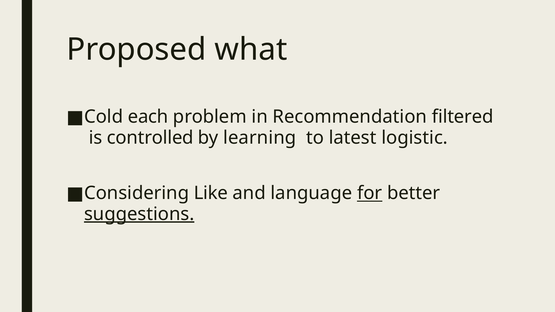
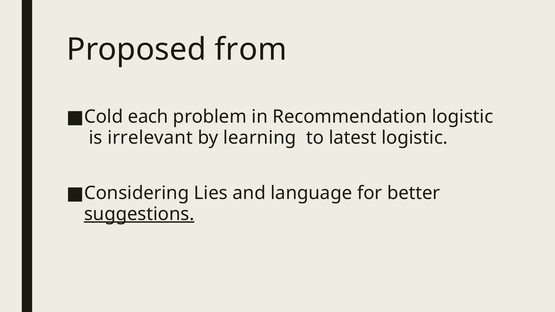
what: what -> from (251, 50)
Recommendation filtered: filtered -> logistic (463, 117)
controlled: controlled -> irrelevant (150, 138)
Like: Like -> Lies (211, 193)
for underline: present -> none (370, 193)
